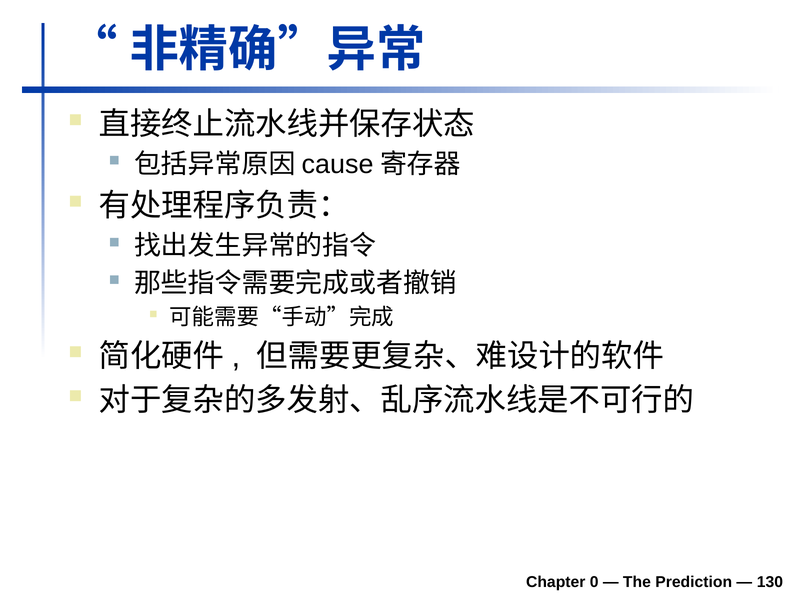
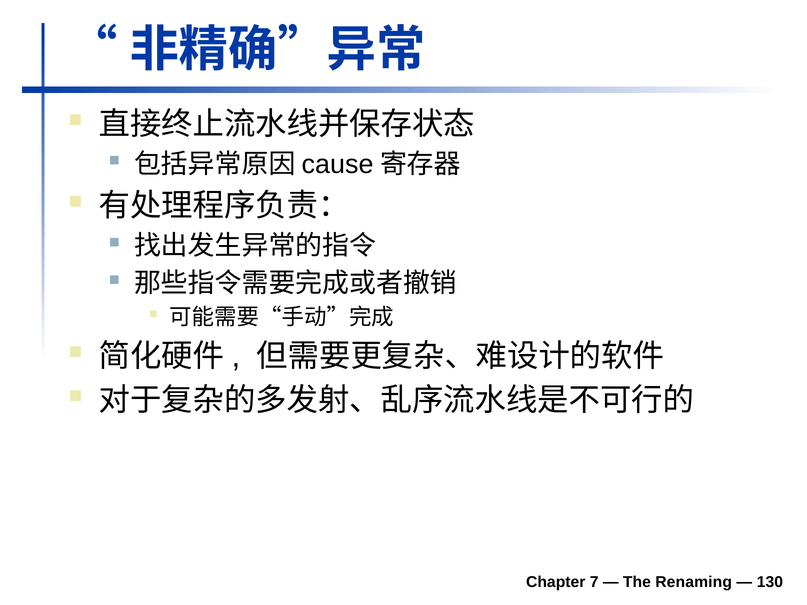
0: 0 -> 7 (594, 583)
Prediction: Prediction -> Renaming (694, 583)
